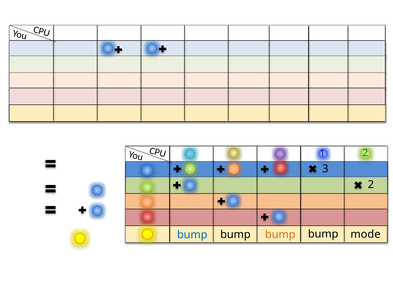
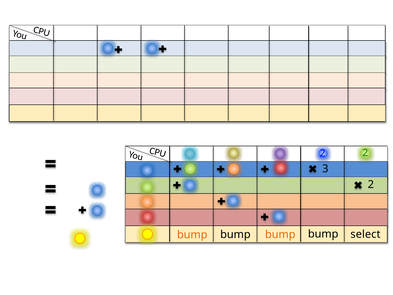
1: 1 -> 2 (322, 153)
bump colour: blue -> orange (192, 235)
mode: mode -> select (365, 234)
